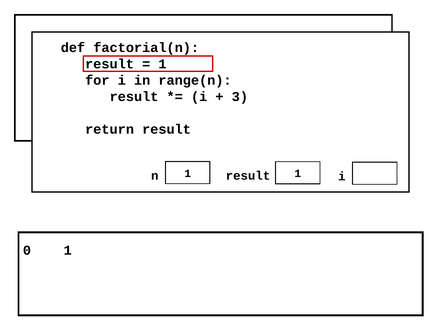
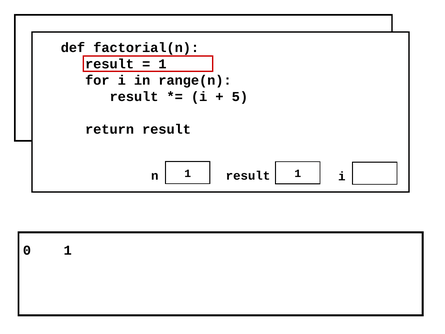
3: 3 -> 5 (240, 97)
